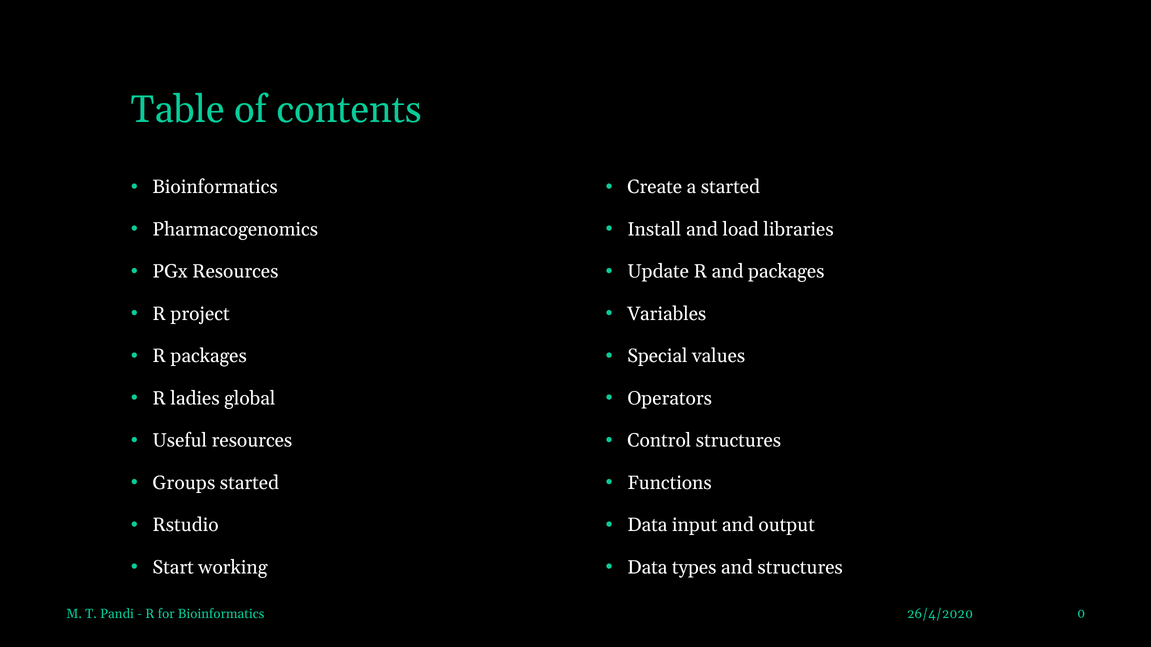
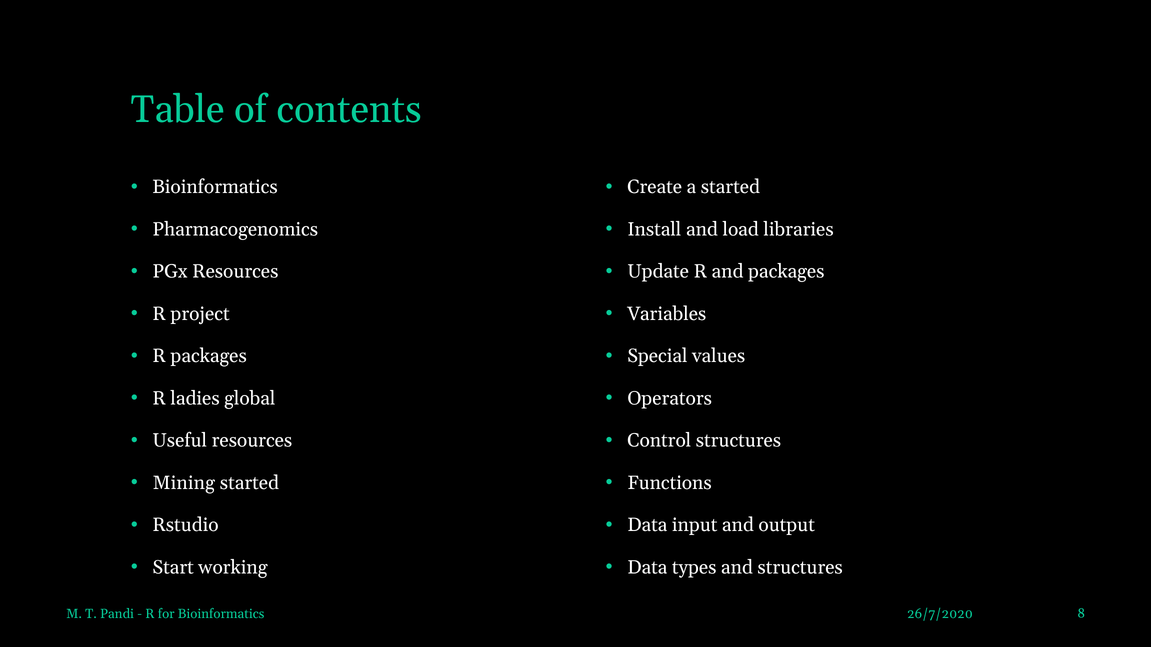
Groups: Groups -> Mining (184, 483)
26/4/2020: 26/4/2020 -> 26/7/2020 (940, 614)
0: 0 -> 8 (1081, 614)
